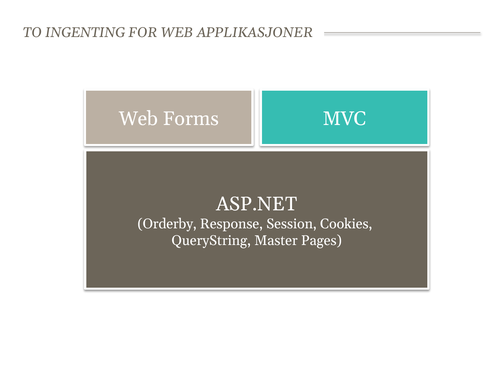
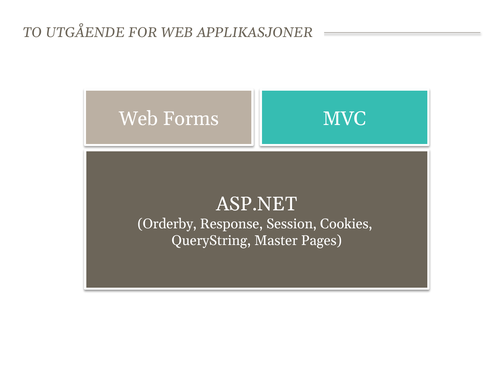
INGENTING: INGENTING -> UTGÅENDE (85, 32)
